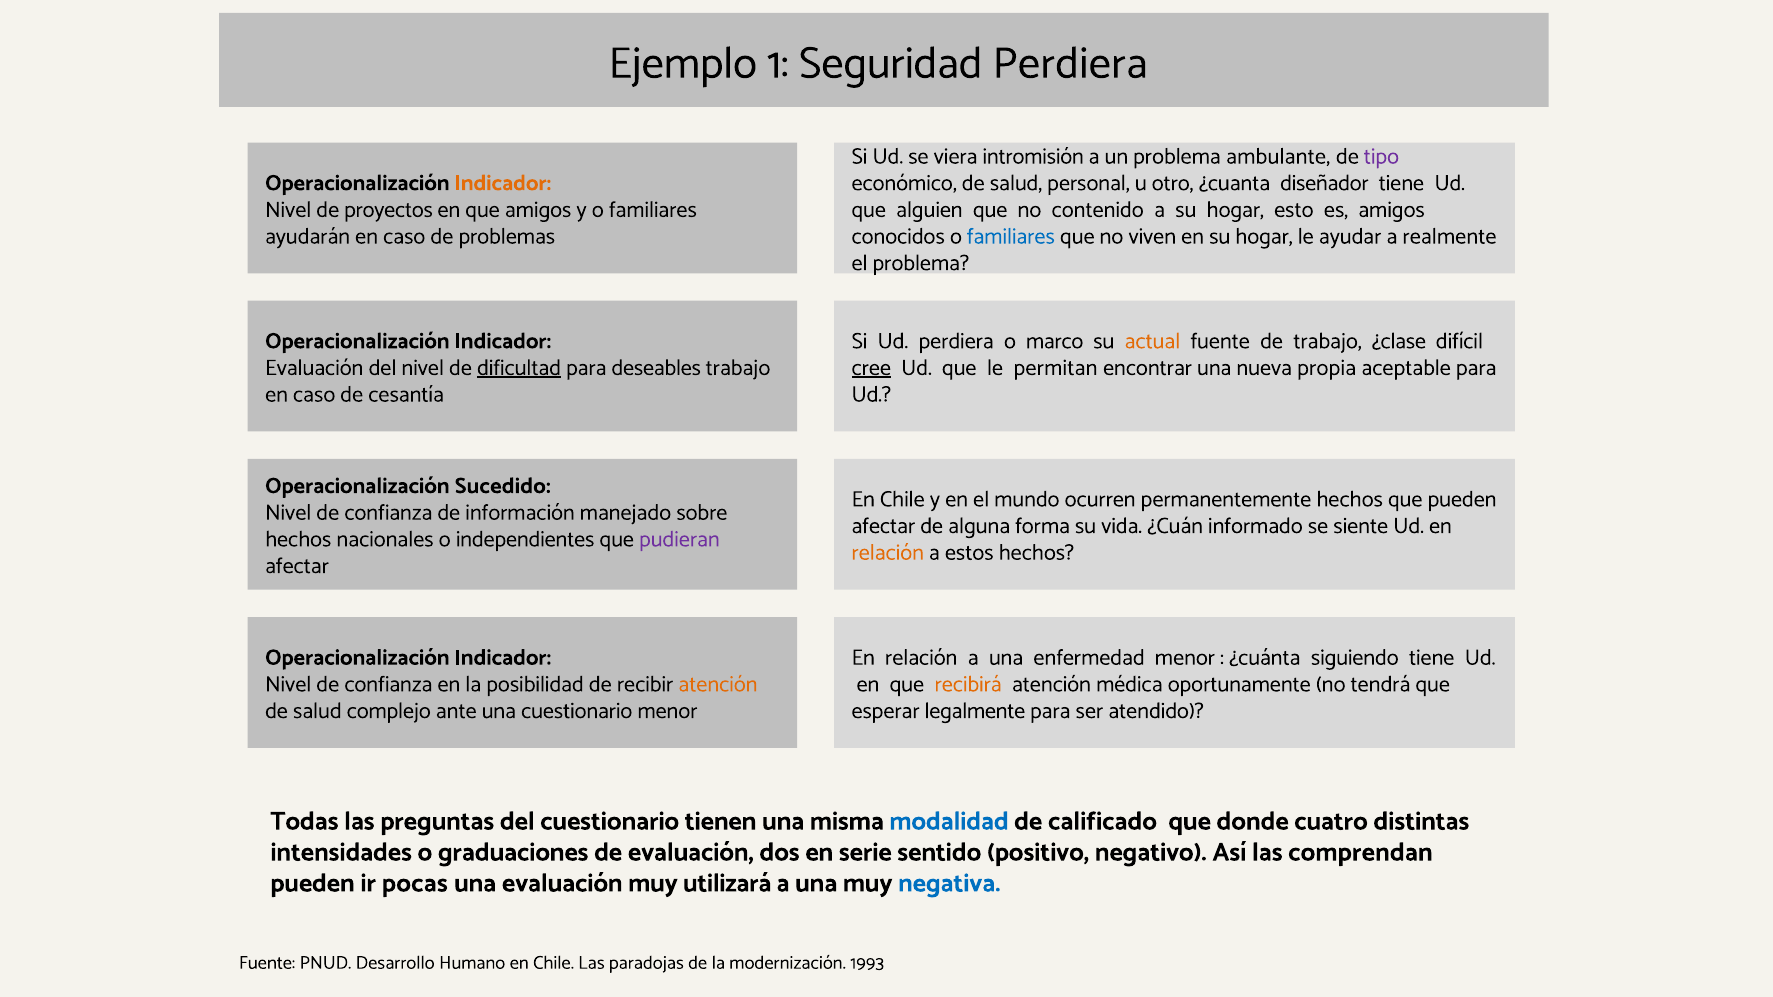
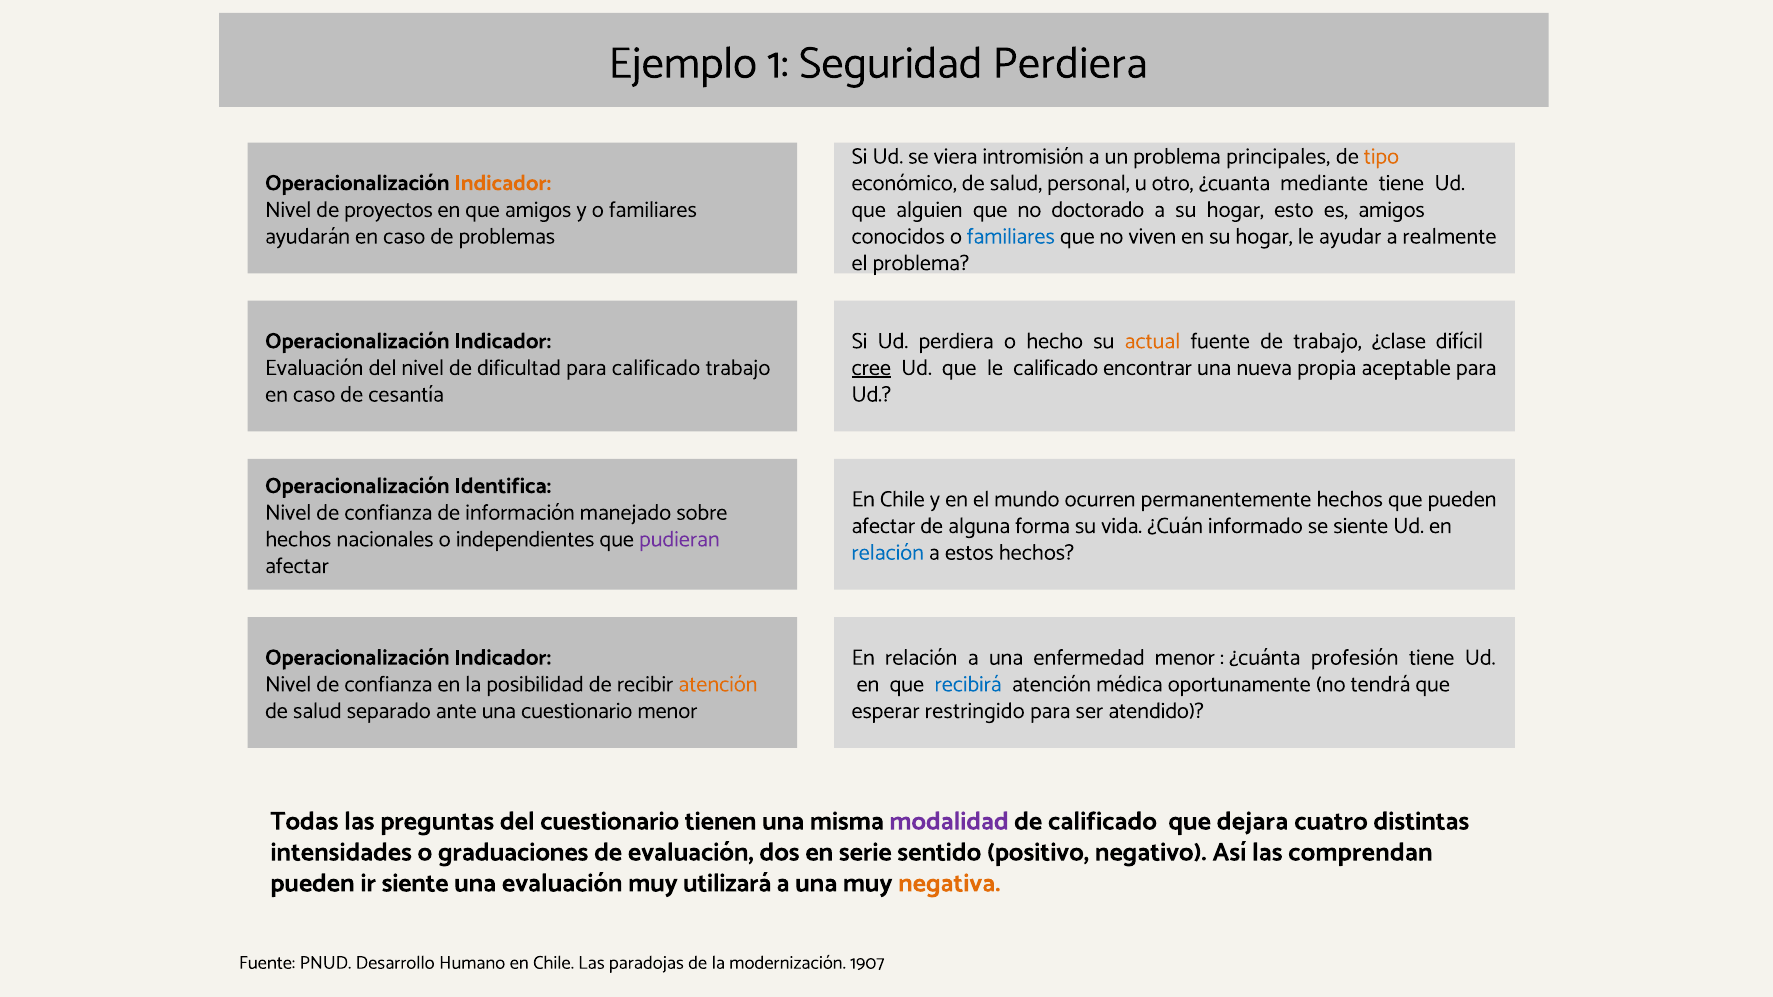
ambulante: ambulante -> principales (1278, 156)
tipo colour: purple -> orange (1381, 156)
diseñador: diseñador -> mediante (1324, 183)
contenido: contenido -> doctorado (1098, 210)
marco: marco -> hecho (1055, 341)
dificultad underline: present -> none (519, 368)
para deseables: deseables -> calificado (656, 368)
le permitan: permitan -> calificado (1056, 368)
Sucedido: Sucedido -> Identifica (503, 486)
relación colour: orange -> blue (888, 553)
siguiendo: siguiendo -> profesión (1355, 658)
recibirá colour: orange -> blue (968, 684)
complejo: complejo -> separado (389, 711)
legalmente: legalmente -> restringido (975, 711)
modalidad colour: blue -> purple (949, 821)
donde: donde -> dejara (1253, 821)
ir pocas: pocas -> siente (415, 883)
negativa colour: blue -> orange (949, 883)
1993: 1993 -> 1907 (867, 963)
